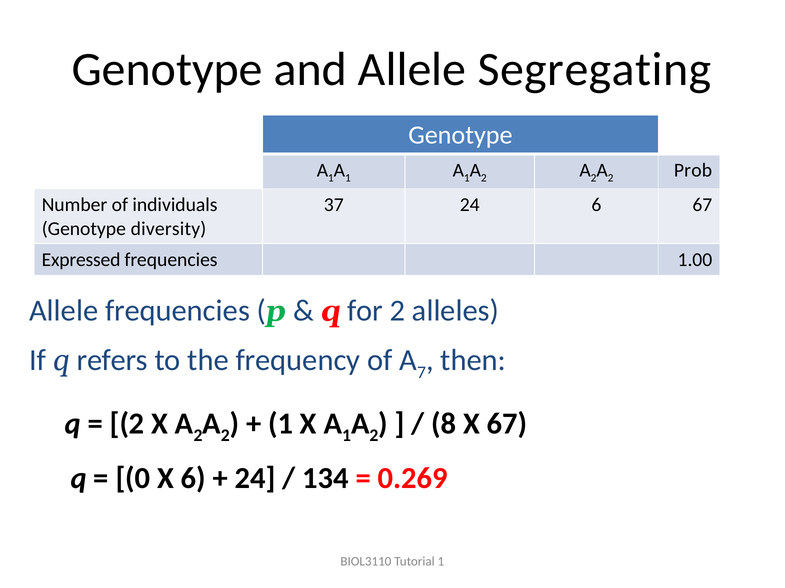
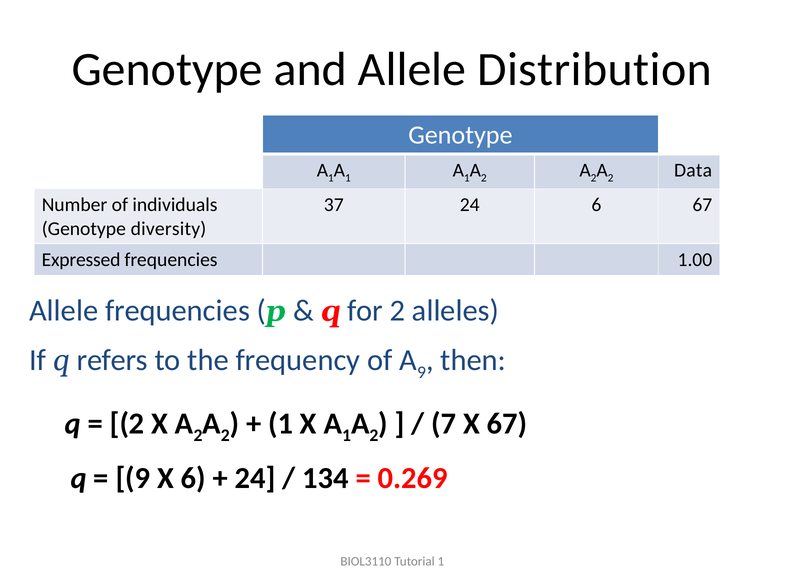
Segregating: Segregating -> Distribution (595, 69)
Prob: Prob -> Data (693, 171)
7: 7 -> 9 (422, 373)
8: 8 -> 7 (444, 424)
0: 0 -> 9 (133, 479)
